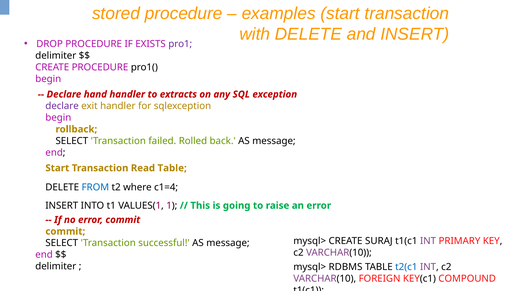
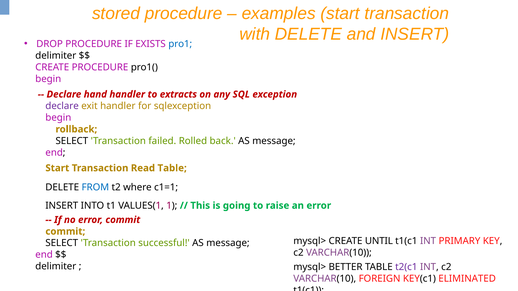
pro1 colour: purple -> blue (180, 44)
c1=4: c1=4 -> c1=1 (166, 188)
SURAJ: SURAJ -> UNTIL (379, 241)
RDBMS: RDBMS -> BETTER (346, 267)
t2(c1 colour: blue -> purple (406, 267)
COMPOUND: COMPOUND -> ELIMINATED (467, 279)
